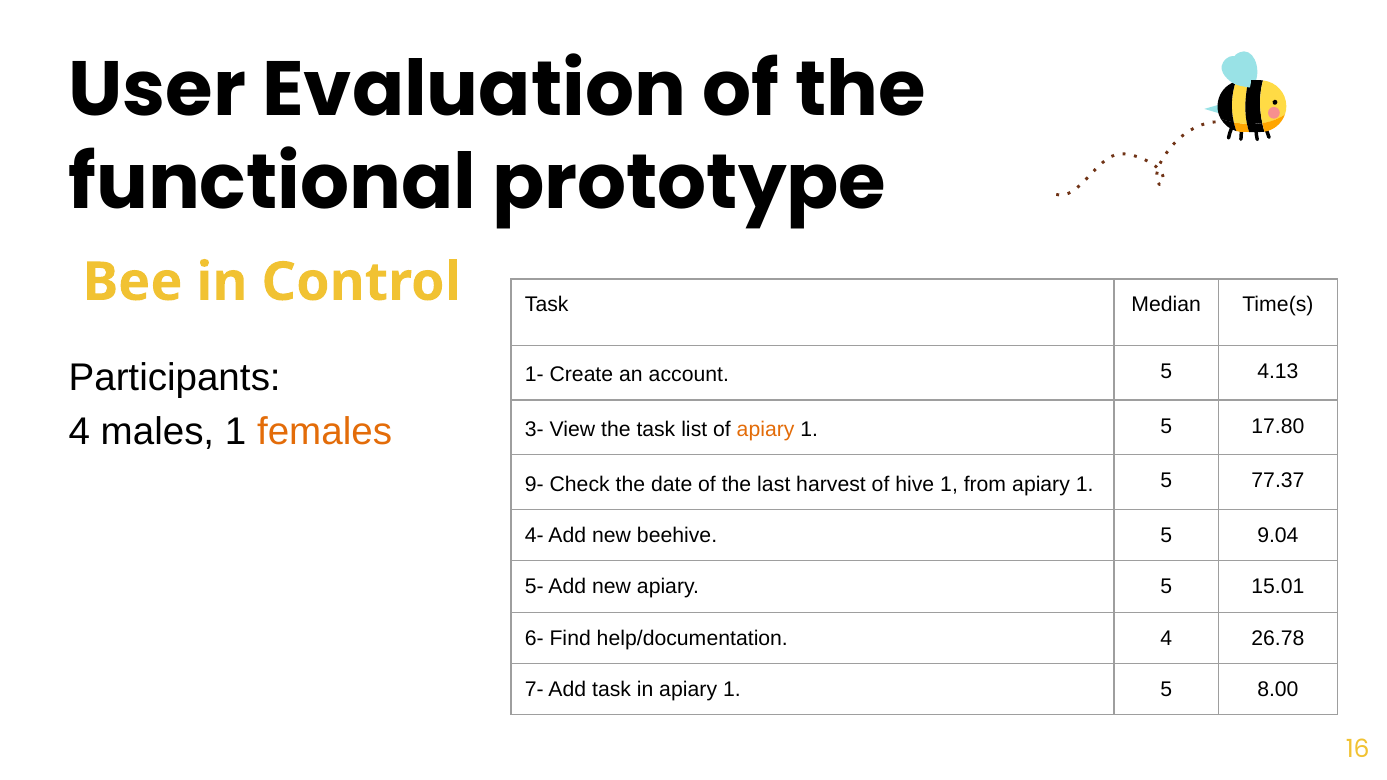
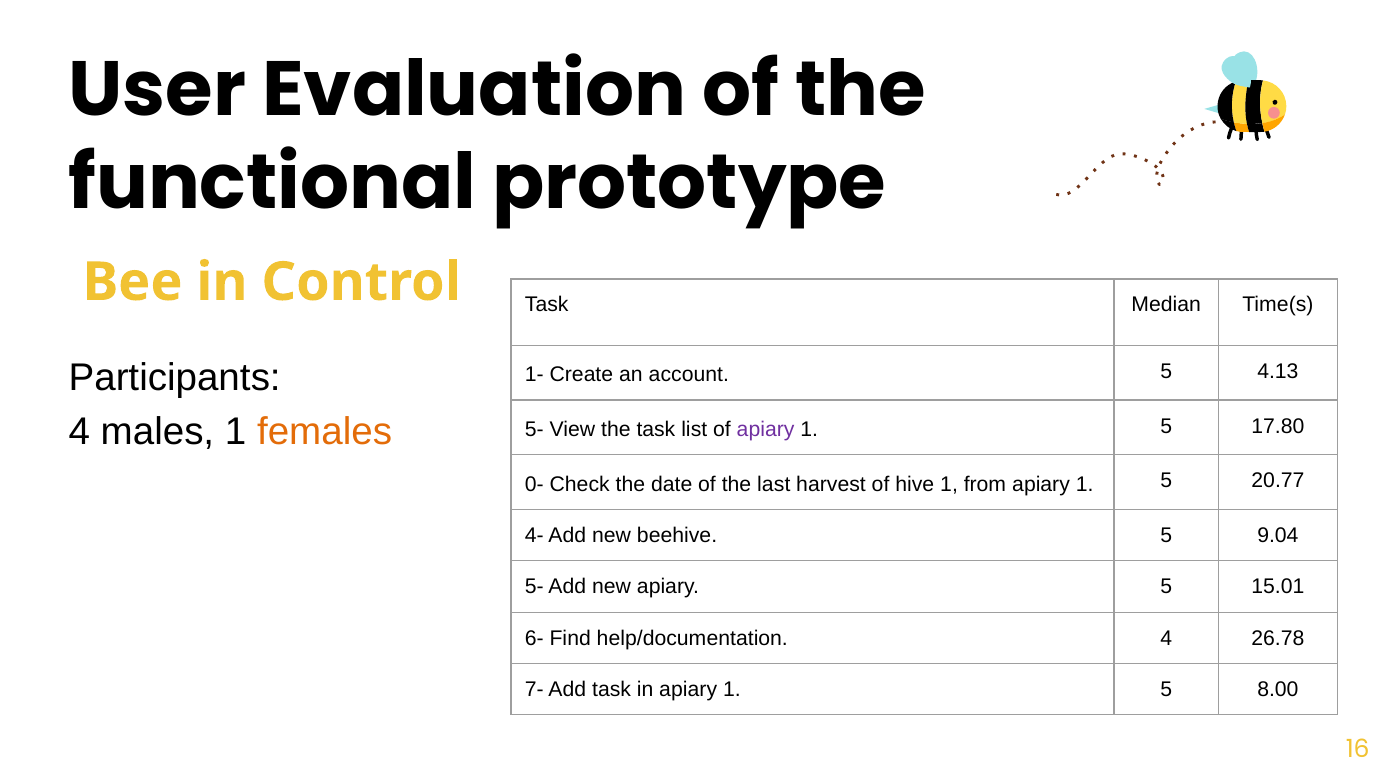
3-: 3- -> 5- (534, 430)
apiary colour: orange -> purple (766, 430)
9-: 9- -> 0- (534, 484)
77.37: 77.37 -> 20.77 (1278, 481)
